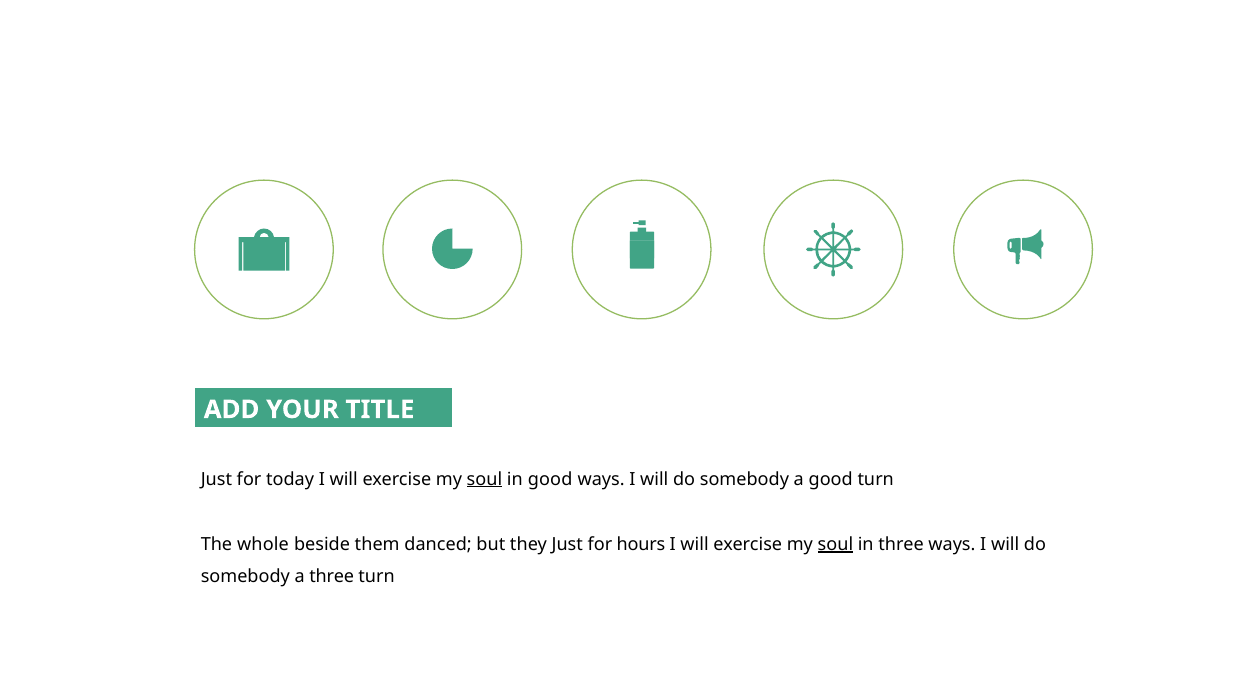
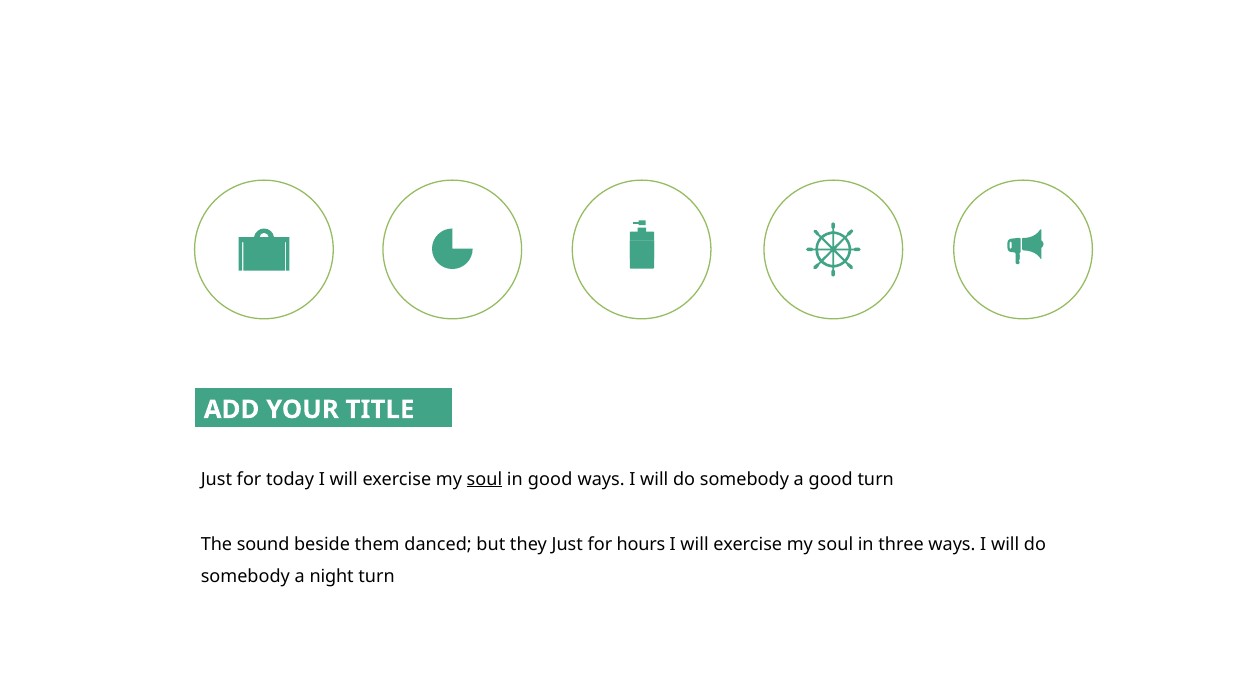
whole: whole -> sound (263, 544)
soul underline: present -> none (835, 544)
a three: three -> night (332, 577)
